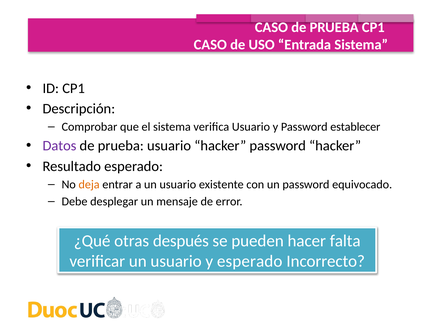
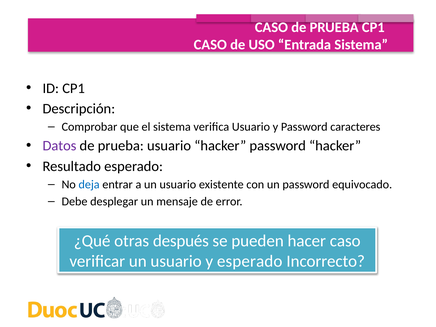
establecer: establecer -> caracteres (355, 127)
deja colour: orange -> blue (89, 184)
hacer falta: falta -> caso (345, 241)
